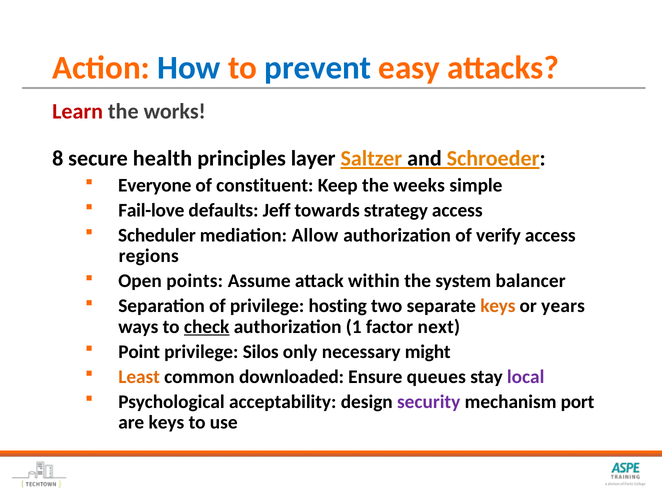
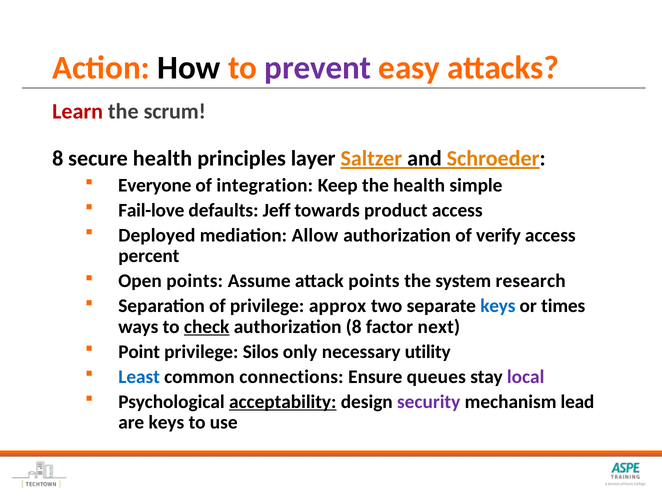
How colour: blue -> black (189, 68)
prevent colour: blue -> purple (318, 68)
works: works -> scrum (175, 112)
constituent: constituent -> integration (265, 185)
the weeks: weeks -> health (419, 185)
strategy: strategy -> product (396, 210)
Scheduler: Scheduler -> Deployed (157, 235)
regions: regions -> percent (149, 256)
attack within: within -> points (374, 281)
balancer: balancer -> research (531, 281)
hosting: hosting -> approx (338, 306)
keys colour: orange -> blue (498, 306)
years: years -> times (563, 306)
authorization 1: 1 -> 8 (354, 327)
might: might -> utility (428, 352)
Least colour: orange -> blue (139, 377)
downloaded: downloaded -> connections (291, 377)
acceptability underline: none -> present (283, 402)
port: port -> lead (577, 402)
